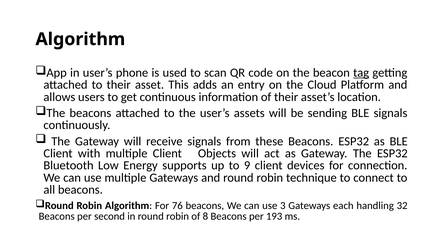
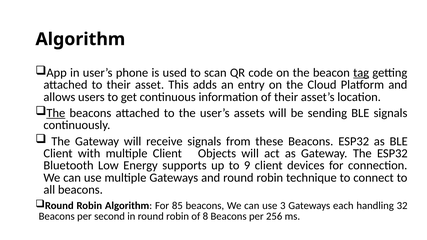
The underline: none -> present (56, 113)
76: 76 -> 85 (177, 206)
193: 193 -> 256 (274, 216)
